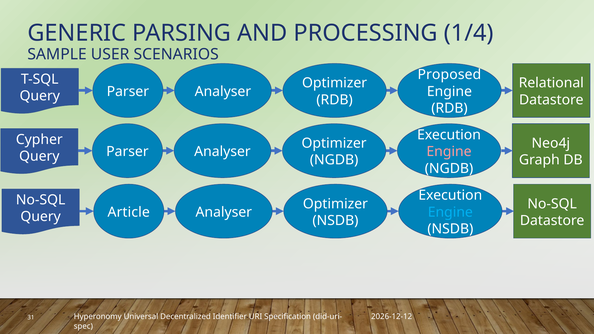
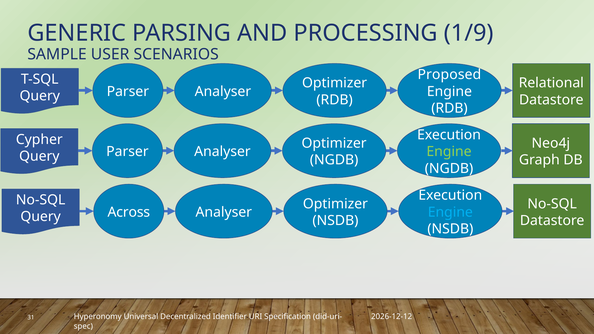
1/4: 1/4 -> 1/9 (469, 33)
Engine colour: pink -> light green (449, 152)
Article: Article -> Across (129, 212)
